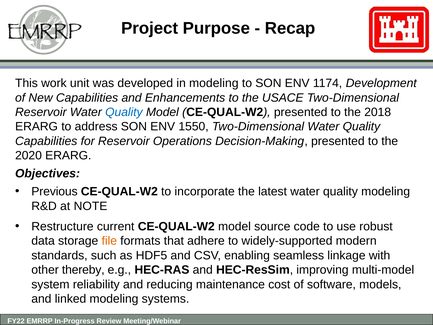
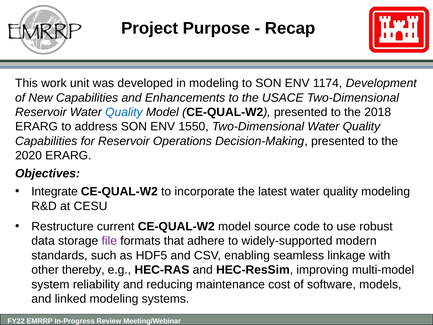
Previous: Previous -> Integrate (55, 191)
NOTE: NOTE -> CESU (91, 206)
file colour: orange -> purple (109, 241)
